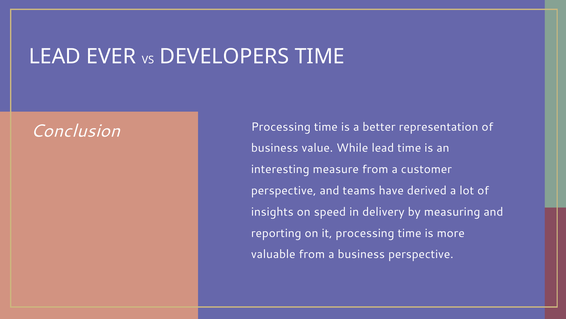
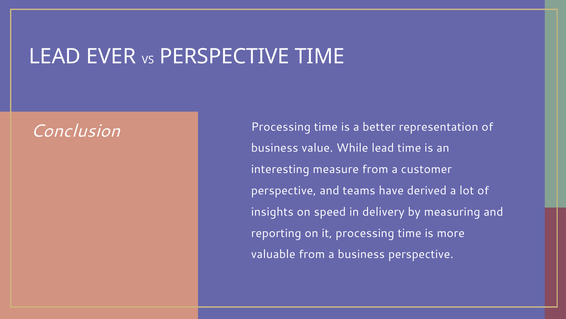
VS DEVELOPERS: DEVELOPERS -> PERSPECTIVE (224, 56)
